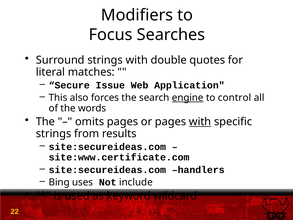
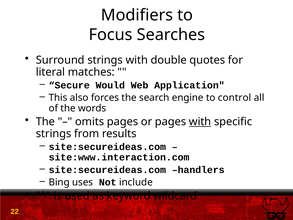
Issue: Issue -> Would (110, 85)
engine underline: present -> none (188, 98)
site:www.certificate.com: site:www.certificate.com -> site:www.interaction.com (119, 157)
